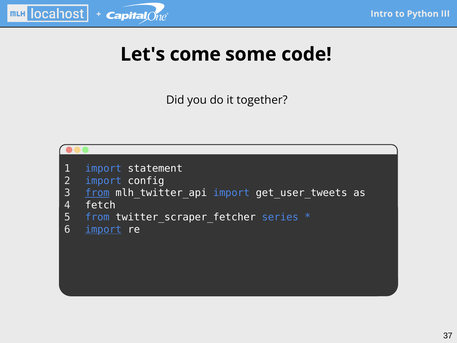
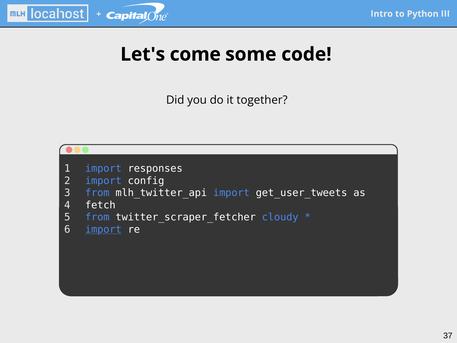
statement: statement -> responses (155, 168)
from underline: present -> none (97, 193)
series: series -> cloudy (280, 217)
